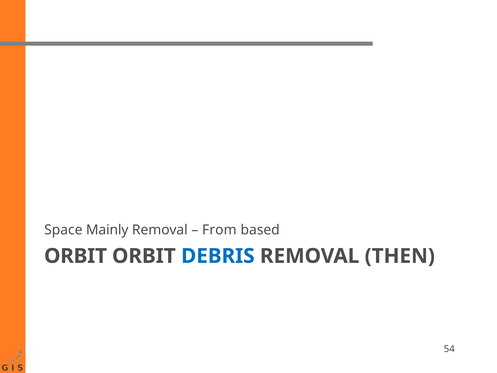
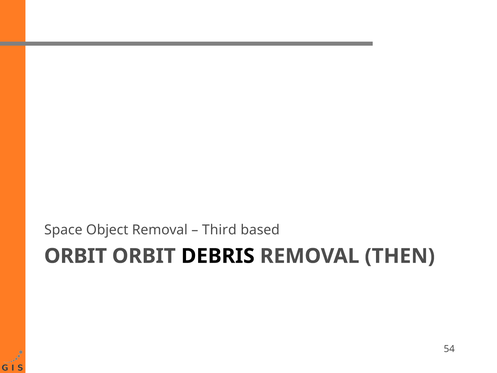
Mainly: Mainly -> Object (107, 230)
From: From -> Third (219, 230)
DEBRIS colour: blue -> black (218, 256)
